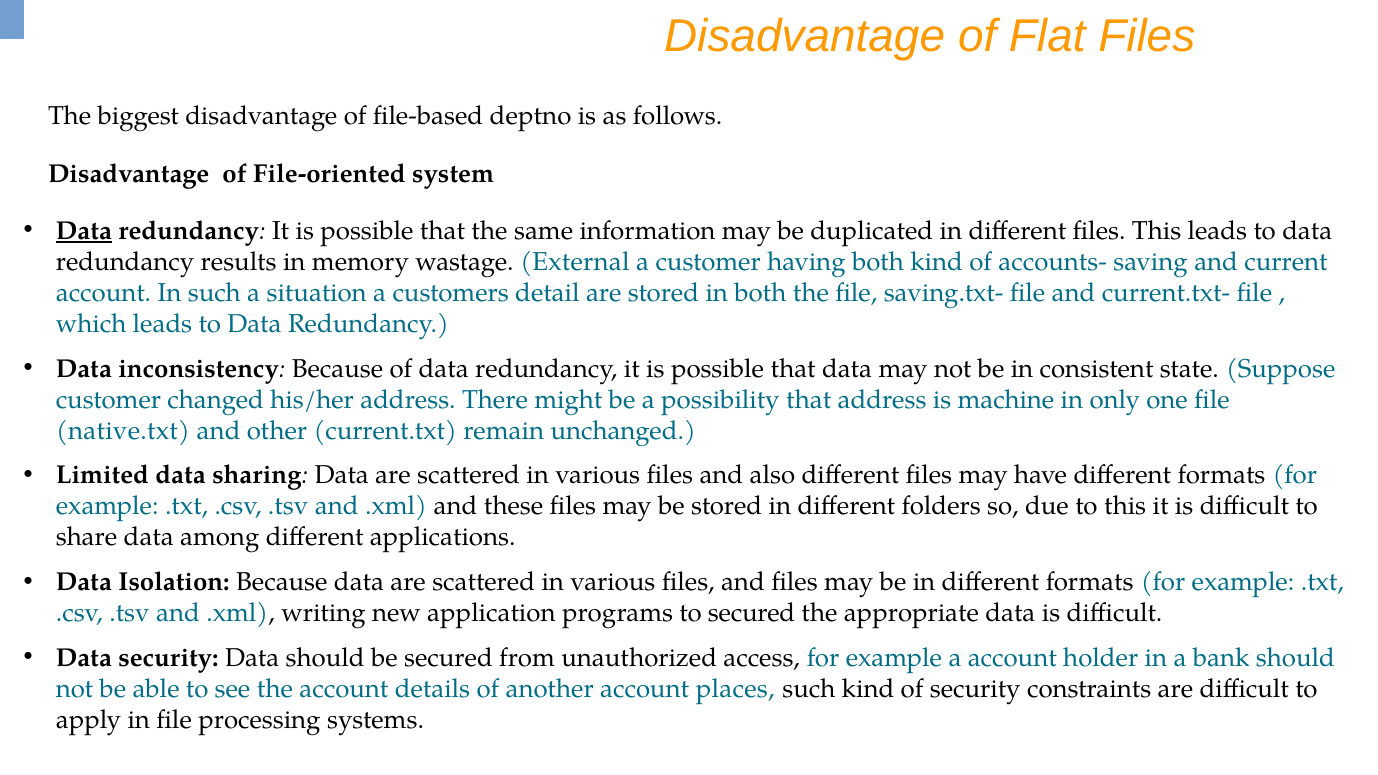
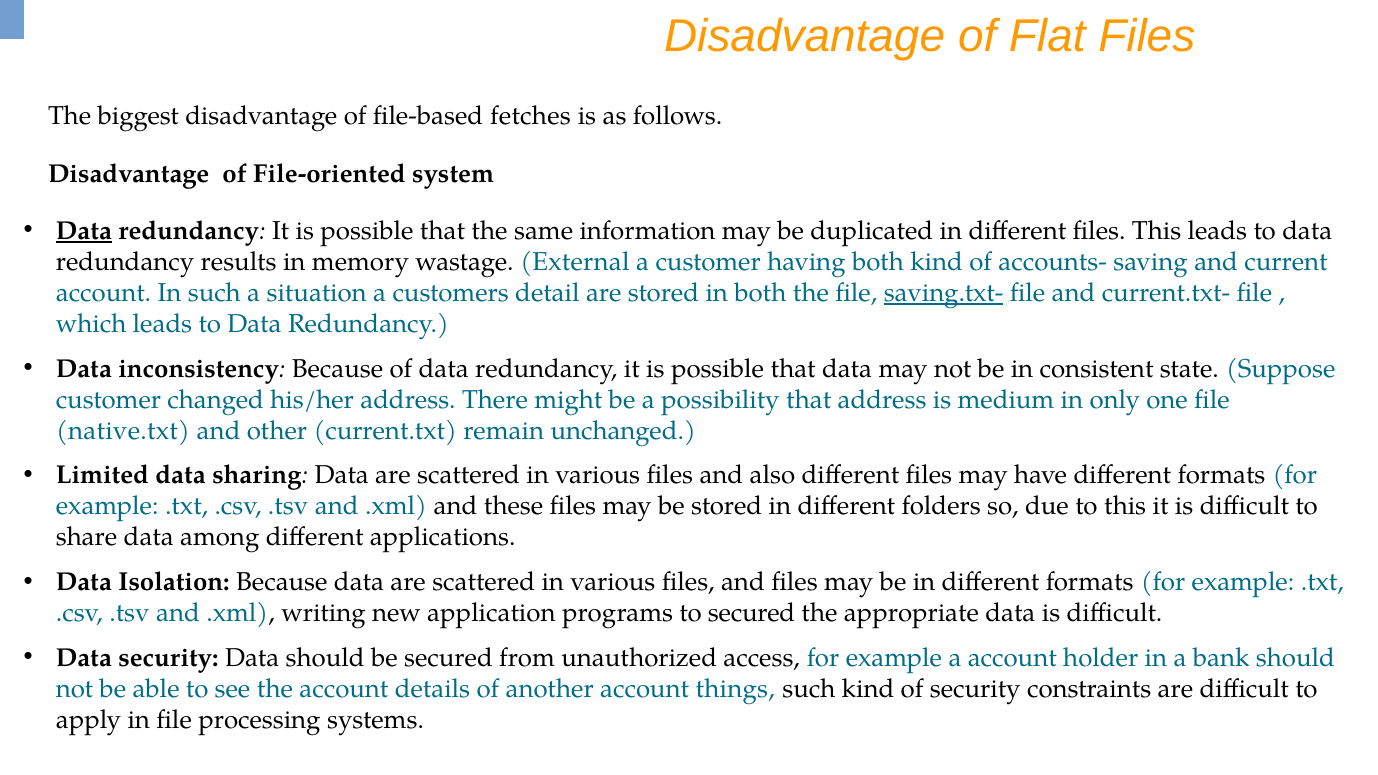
deptno: deptno -> fetches (530, 116)
saving.txt- underline: none -> present (944, 293)
machine: machine -> medium (1006, 400)
places: places -> things (735, 689)
